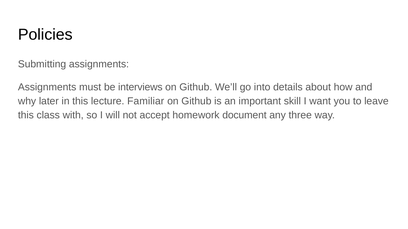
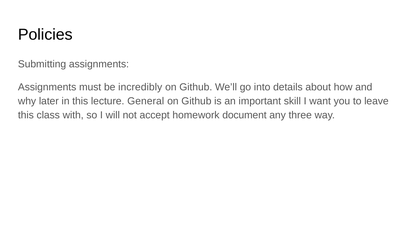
interviews: interviews -> incredibly (140, 87)
Familiar: Familiar -> General (146, 101)
